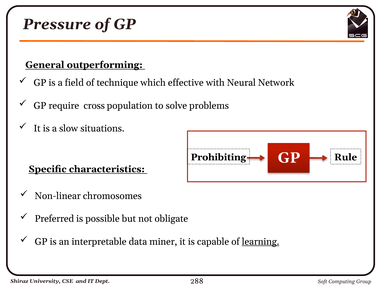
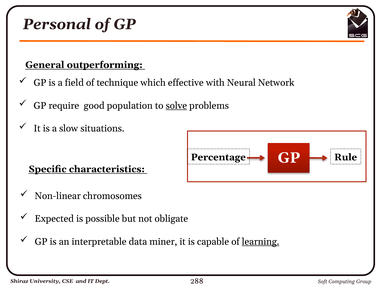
Pressure: Pressure -> Personal (57, 24)
cross: cross -> good (94, 106)
solve underline: none -> present (176, 106)
Prohibiting: Prohibiting -> Percentage (218, 157)
Preferred: Preferred -> Expected (54, 219)
